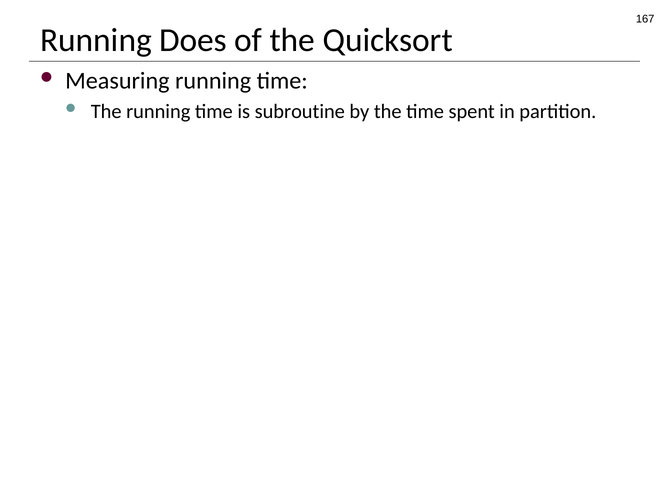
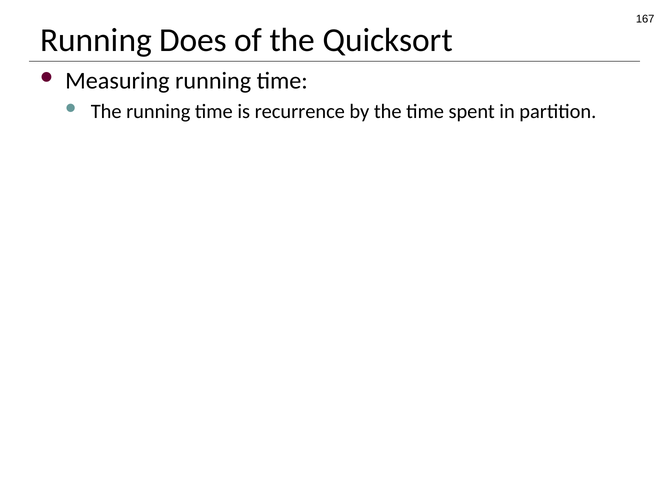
subroutine: subroutine -> recurrence (300, 111)
